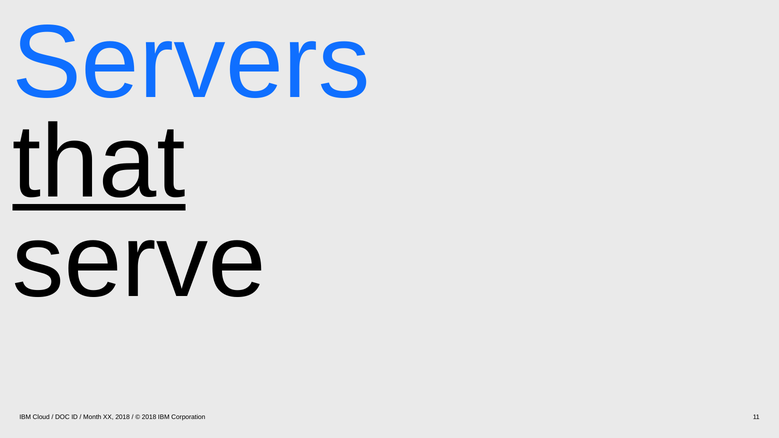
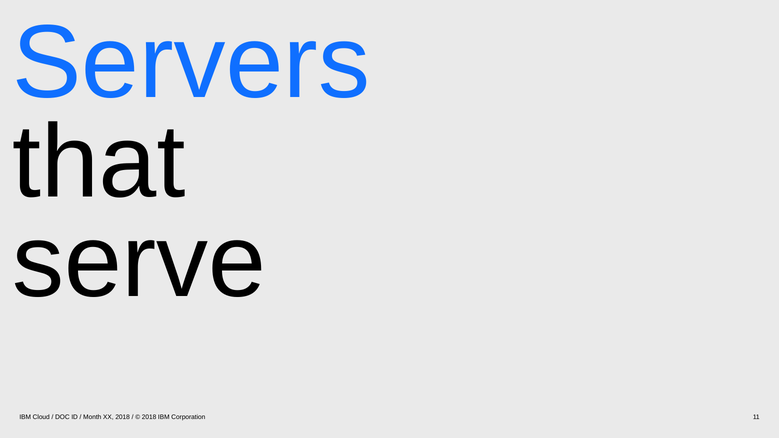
that underline: present -> none (99, 163)
